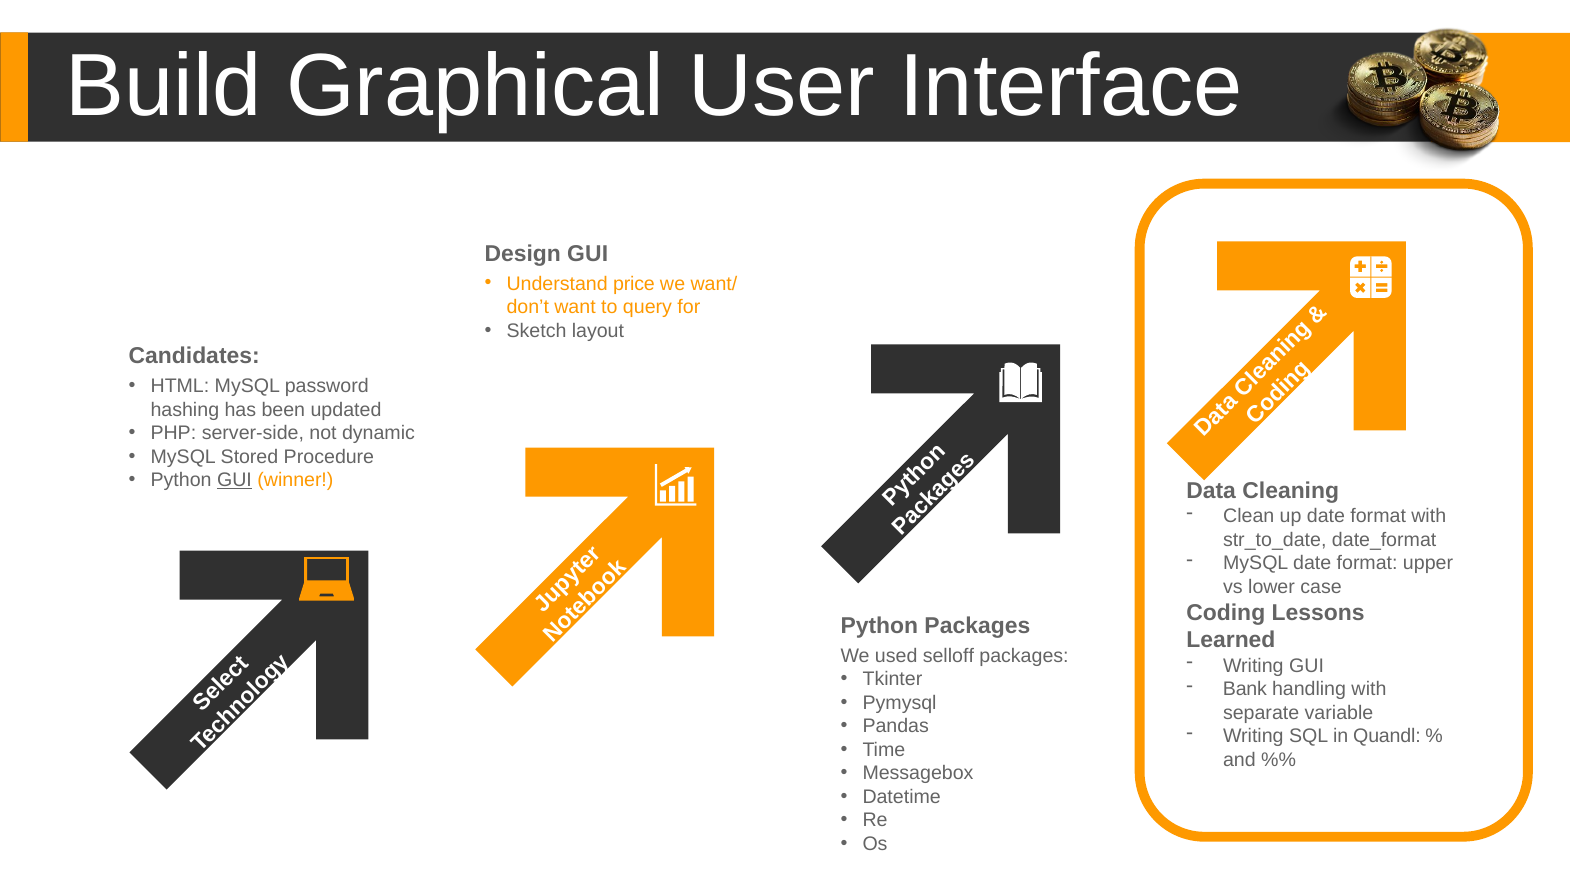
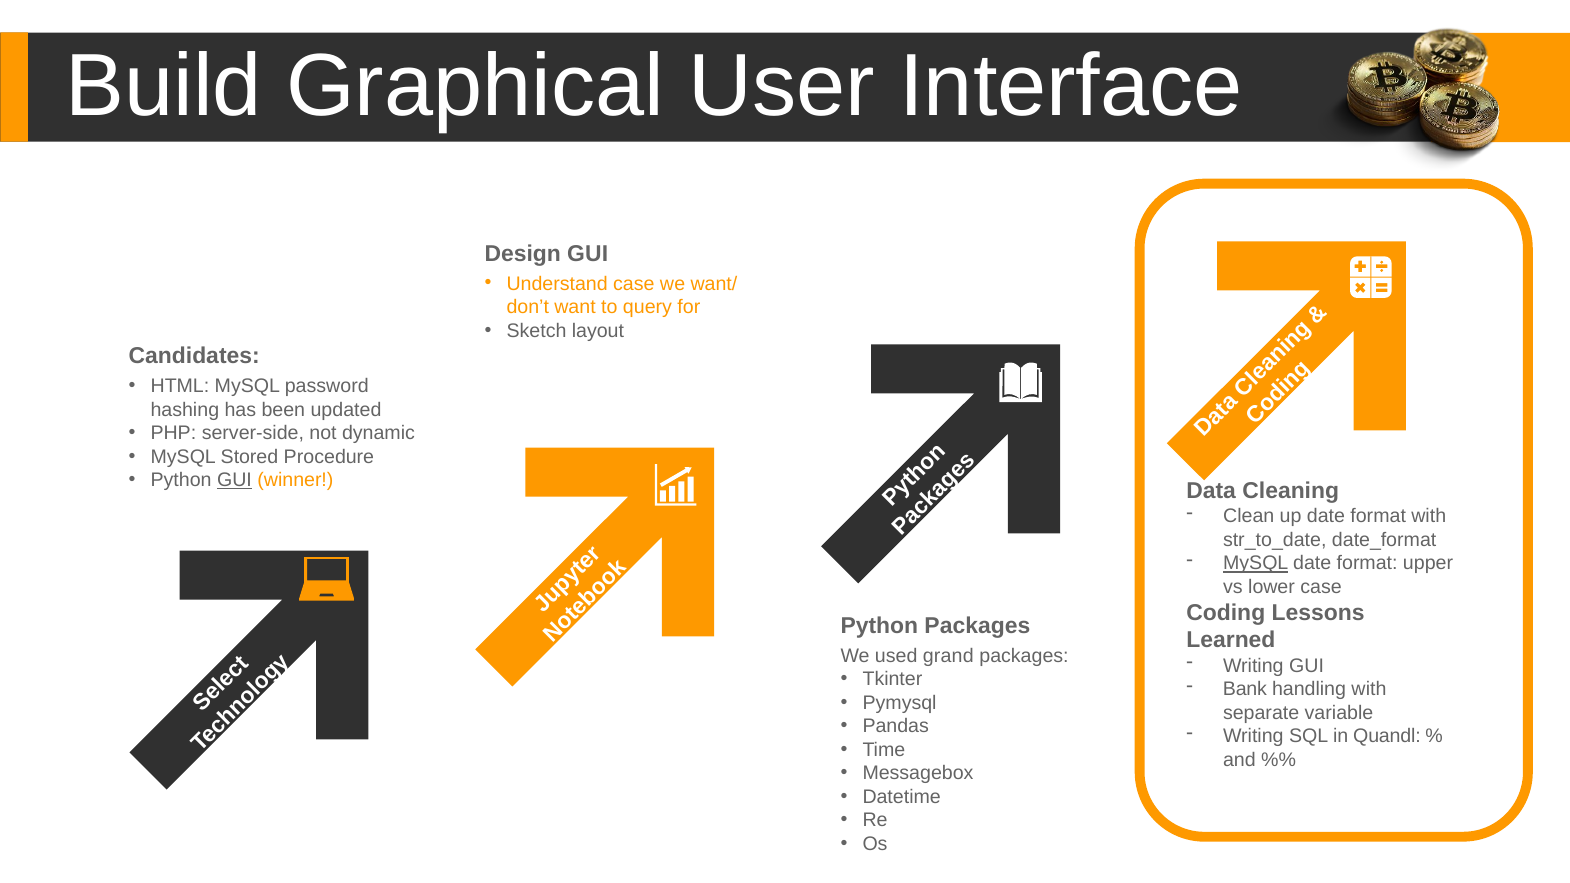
Understand price: price -> case (634, 284)
MySQL underline: none -> present (1256, 564)
selloff: selloff -> grand (948, 656)
